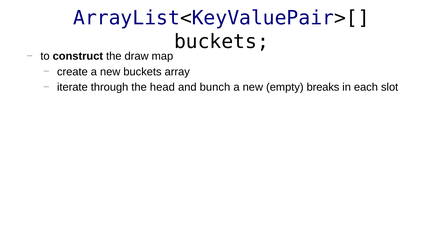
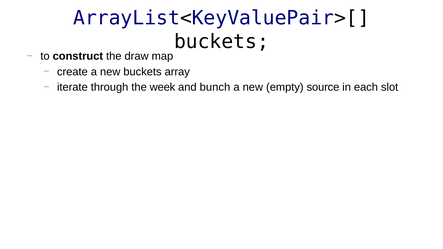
head: head -> week (162, 87)
breaks: breaks -> source (323, 87)
